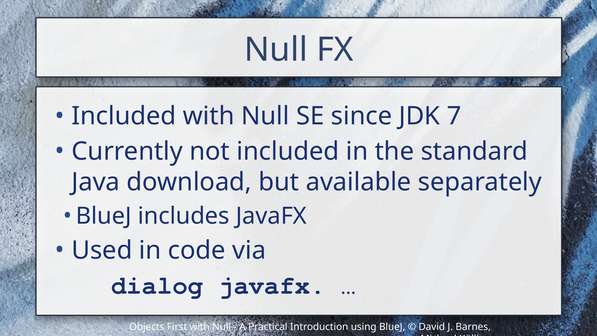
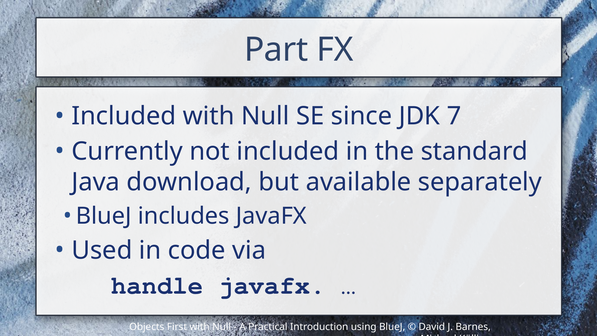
Null: Null -> Part (276, 50)
dialog: dialog -> handle (157, 285)
